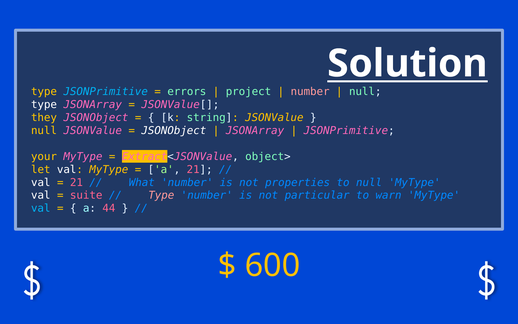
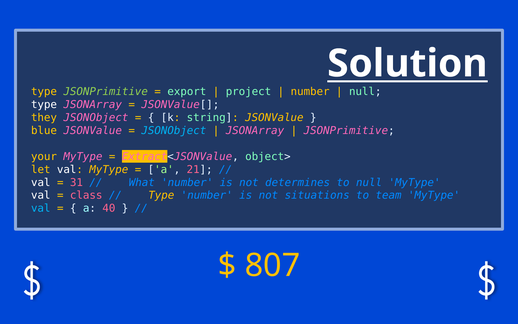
JSONPrimitive colour: light blue -> light green (106, 92)
errors: errors -> export (187, 92)
number colour: pink -> yellow (310, 92)
null: null -> blue (44, 131)
JSONObject colour: white -> light blue (174, 131)
21: 21 -> 31 (76, 182)
properties: properties -> determines (298, 182)
suite: suite -> class (86, 195)
Type colour: pink -> yellow (161, 195)
particular: particular -> situations (317, 195)
warn: warn -> team (389, 195)
44: 44 -> 40 (109, 208)
600: 600 -> 807 (272, 265)
